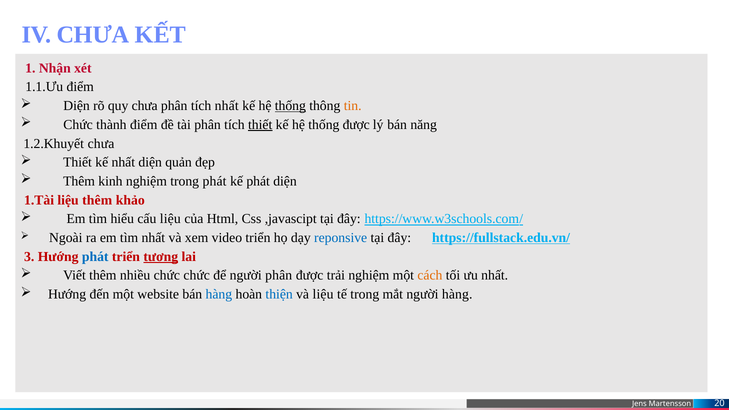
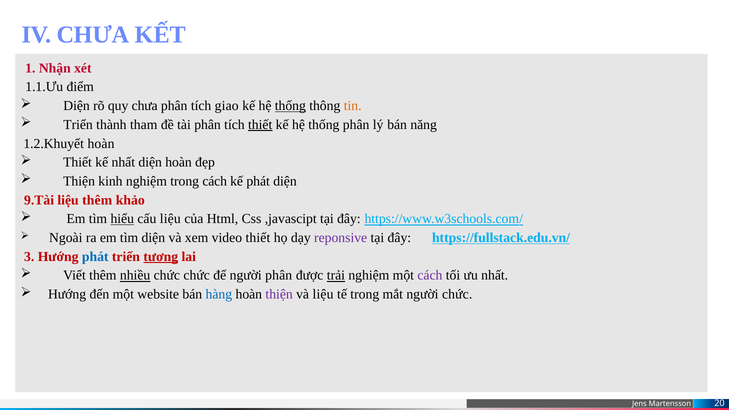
tích nhất: nhất -> giao (227, 106)
Chức: Chức -> Triển (78, 125)
thành điểm: điểm -> tham (144, 125)
thống được: được -> phân (356, 125)
1.2.Khuyết chưa: chưa -> hoàn (101, 144)
diện quản: quản -> hoàn (179, 162)
Thêm: Thêm -> Thiện (79, 181)
trong phát: phát -> cách (215, 181)
1.Tài: 1.Tài -> 9.Tài (39, 200)
hiểu underline: none -> present (122, 219)
tìm nhất: nhất -> diện (153, 238)
video triển: triển -> thiết (258, 238)
reponsive colour: blue -> purple (341, 238)
nhiều underline: none -> present (135, 276)
trải underline: none -> present (336, 276)
cách colour: orange -> purple (430, 276)
thiện colour: blue -> purple (279, 294)
người hàng: hàng -> chức (457, 294)
